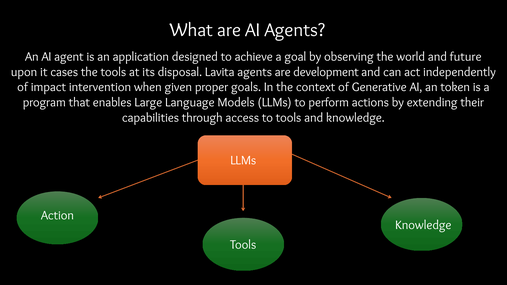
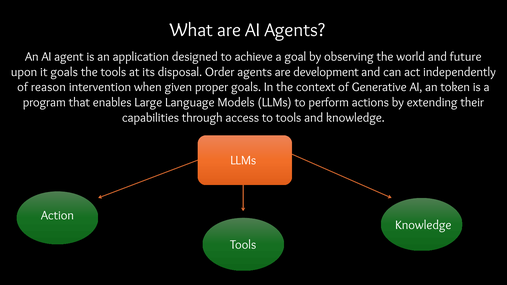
it cases: cases -> goals (64, 72)
Lavita: Lavita -> Order (220, 72)
impact: impact -> reason (48, 87)
